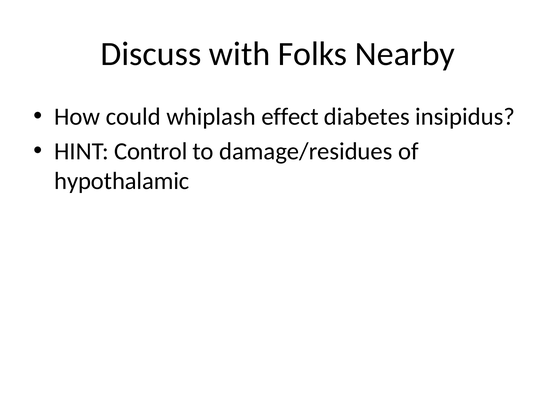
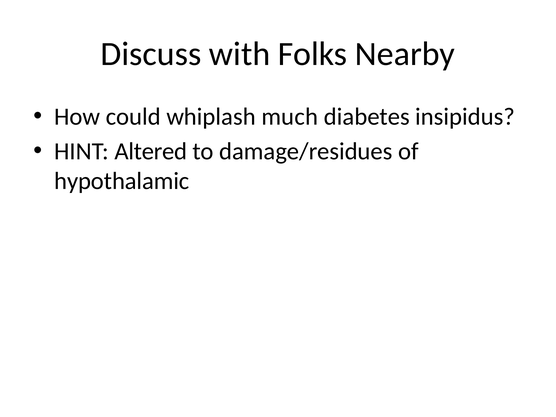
effect: effect -> much (290, 117)
Control: Control -> Altered (151, 151)
